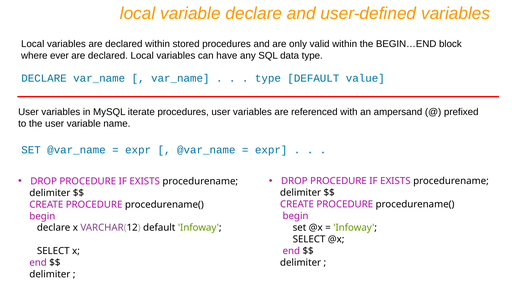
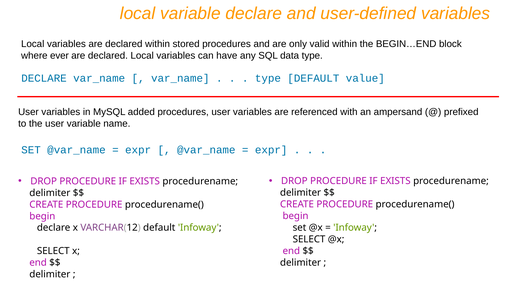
iterate: iterate -> added (141, 112)
